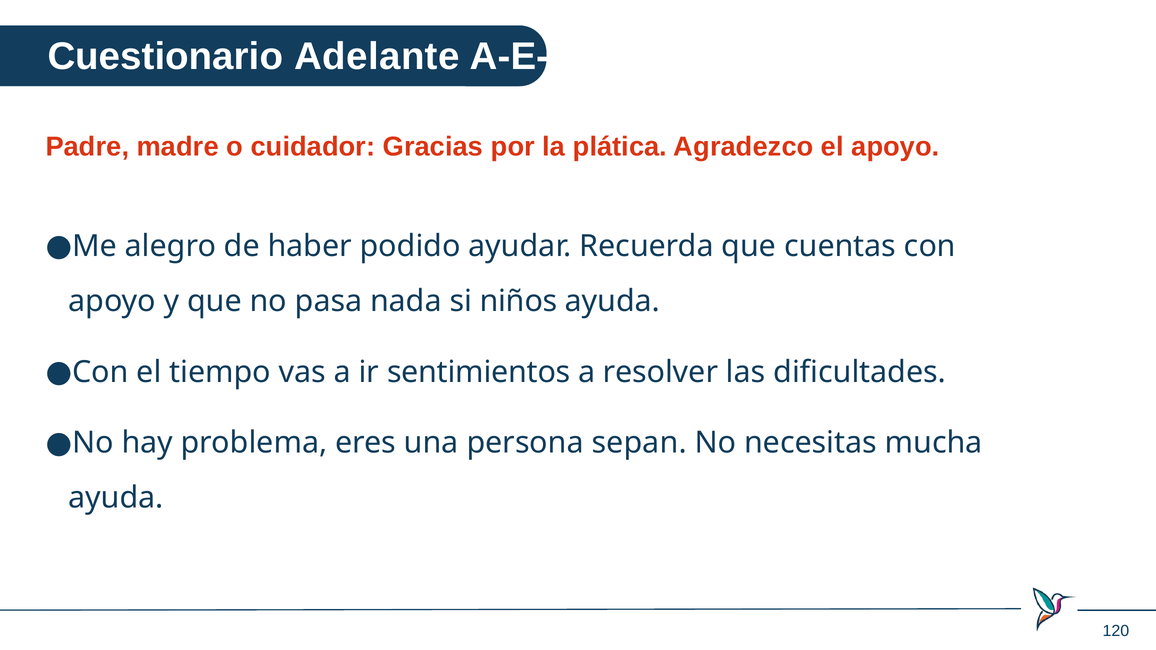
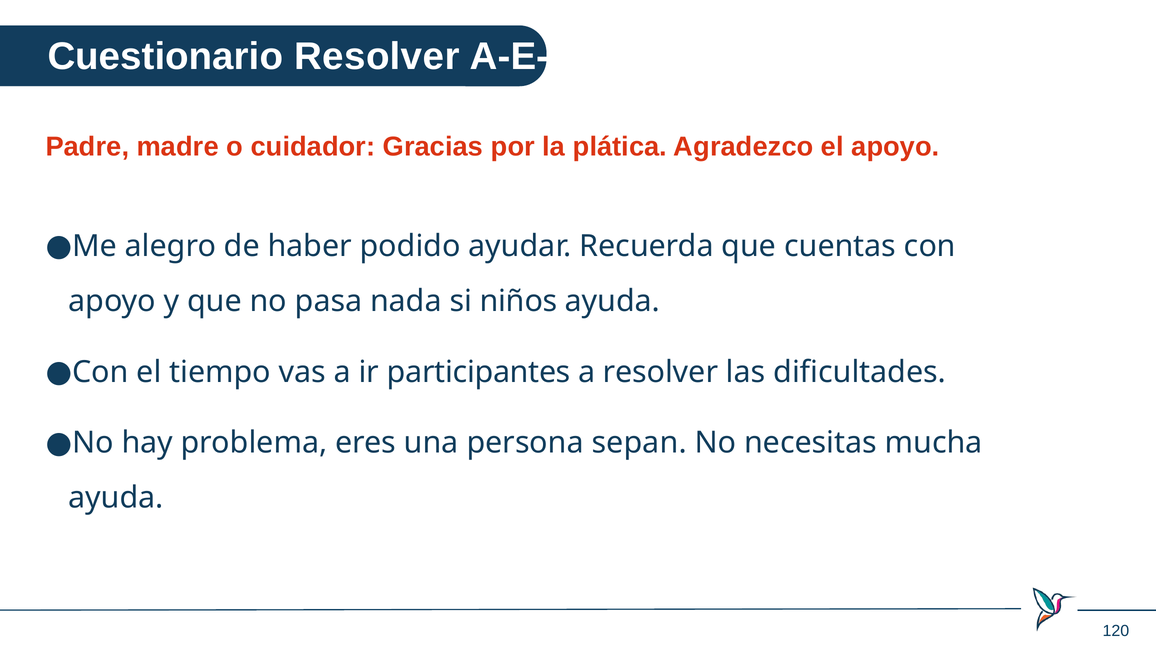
Cuestionario Adelante: Adelante -> Resolver (377, 57)
sentimientos: sentimientos -> participantes (479, 372)
